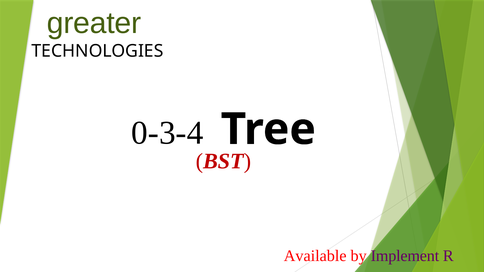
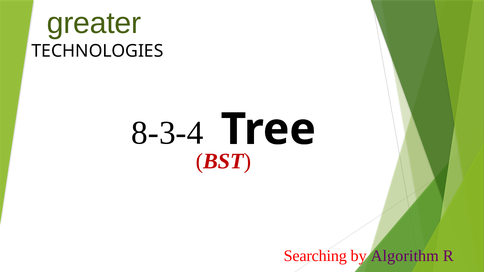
0-3-4: 0-3-4 -> 8-3-4 (167, 133)
Available: Available -> Searching (315, 256)
Implement: Implement -> Algorithm (405, 256)
